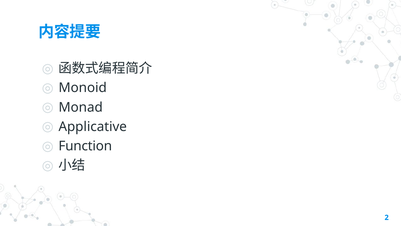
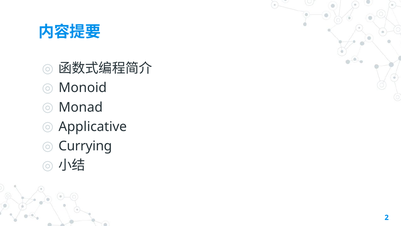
Function: Function -> Currying (85, 146)
